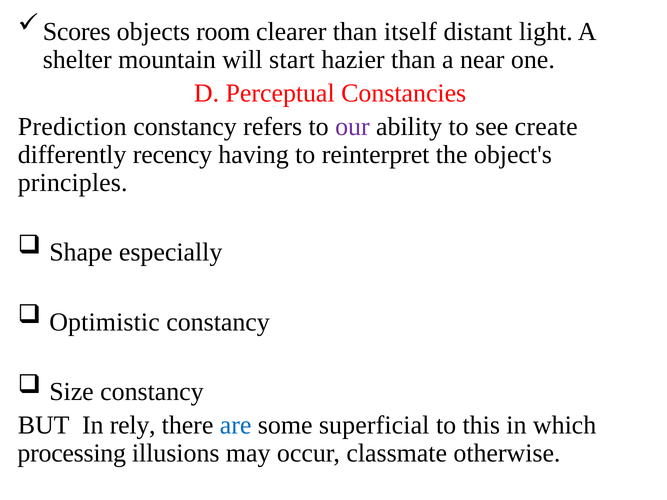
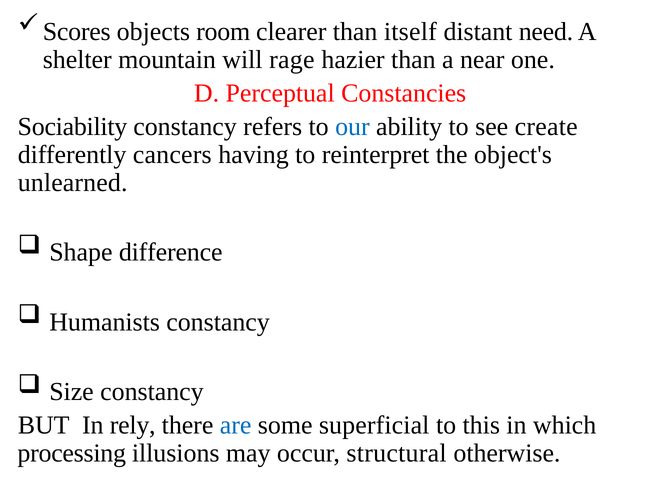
light: light -> need (546, 32)
start: start -> rage (292, 60)
Prediction: Prediction -> Sociability (72, 127)
our colour: purple -> blue (352, 127)
recency: recency -> cancers (172, 155)
principles: principles -> unlearned (73, 183)
especially: especially -> difference (171, 252)
Optimistic: Optimistic -> Humanists (105, 322)
classmate: classmate -> structural (397, 453)
